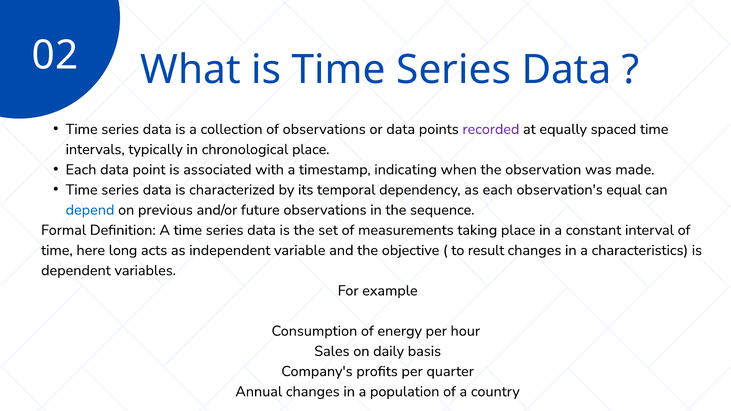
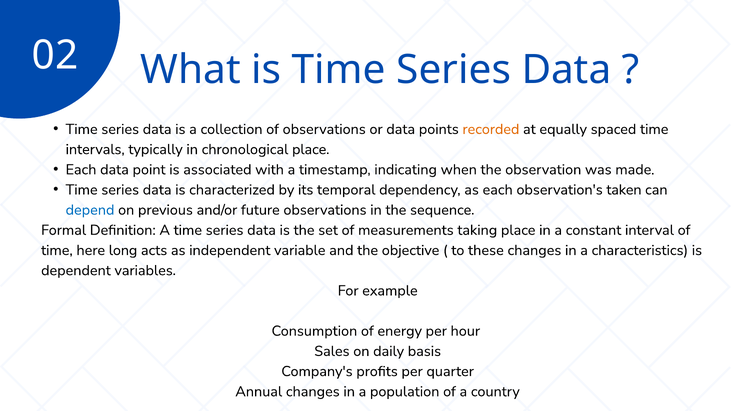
recorded colour: purple -> orange (491, 129)
equal: equal -> taken (624, 190)
result: result -> these (486, 250)
